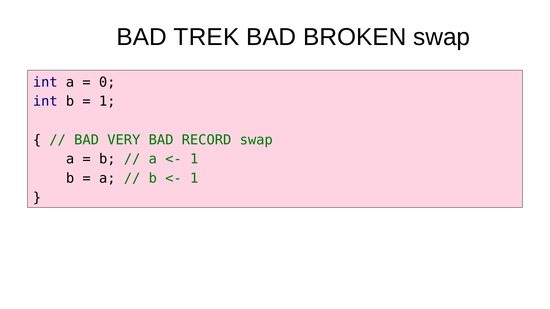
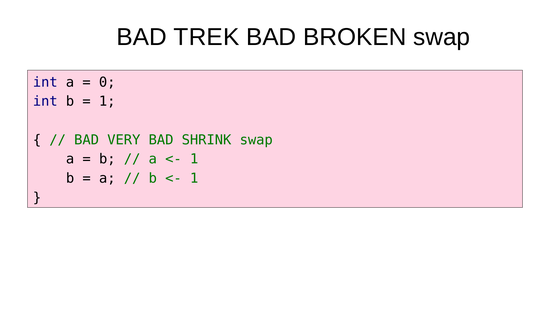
RECORD: RECORD -> SHRINK (207, 140)
